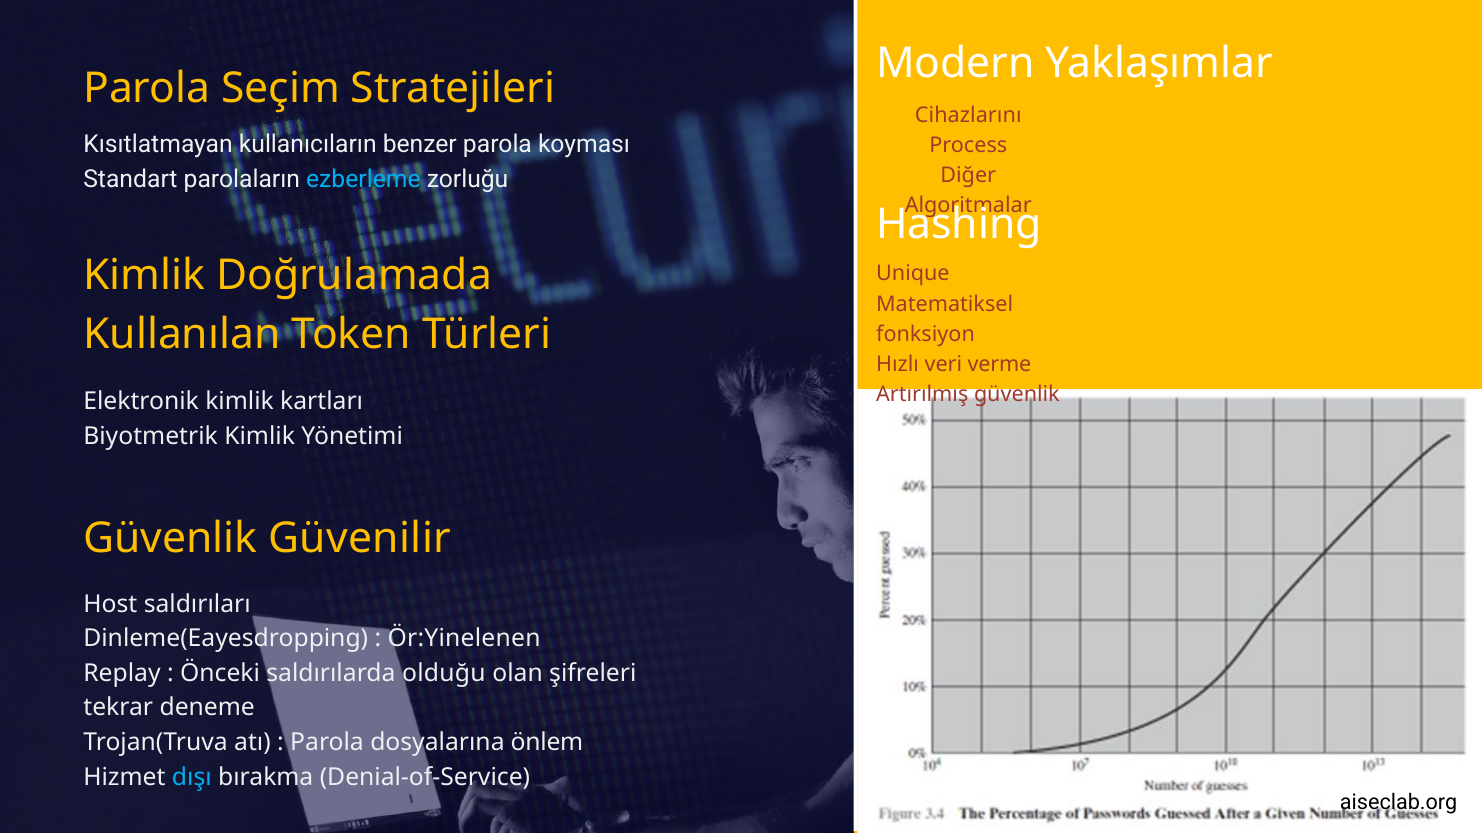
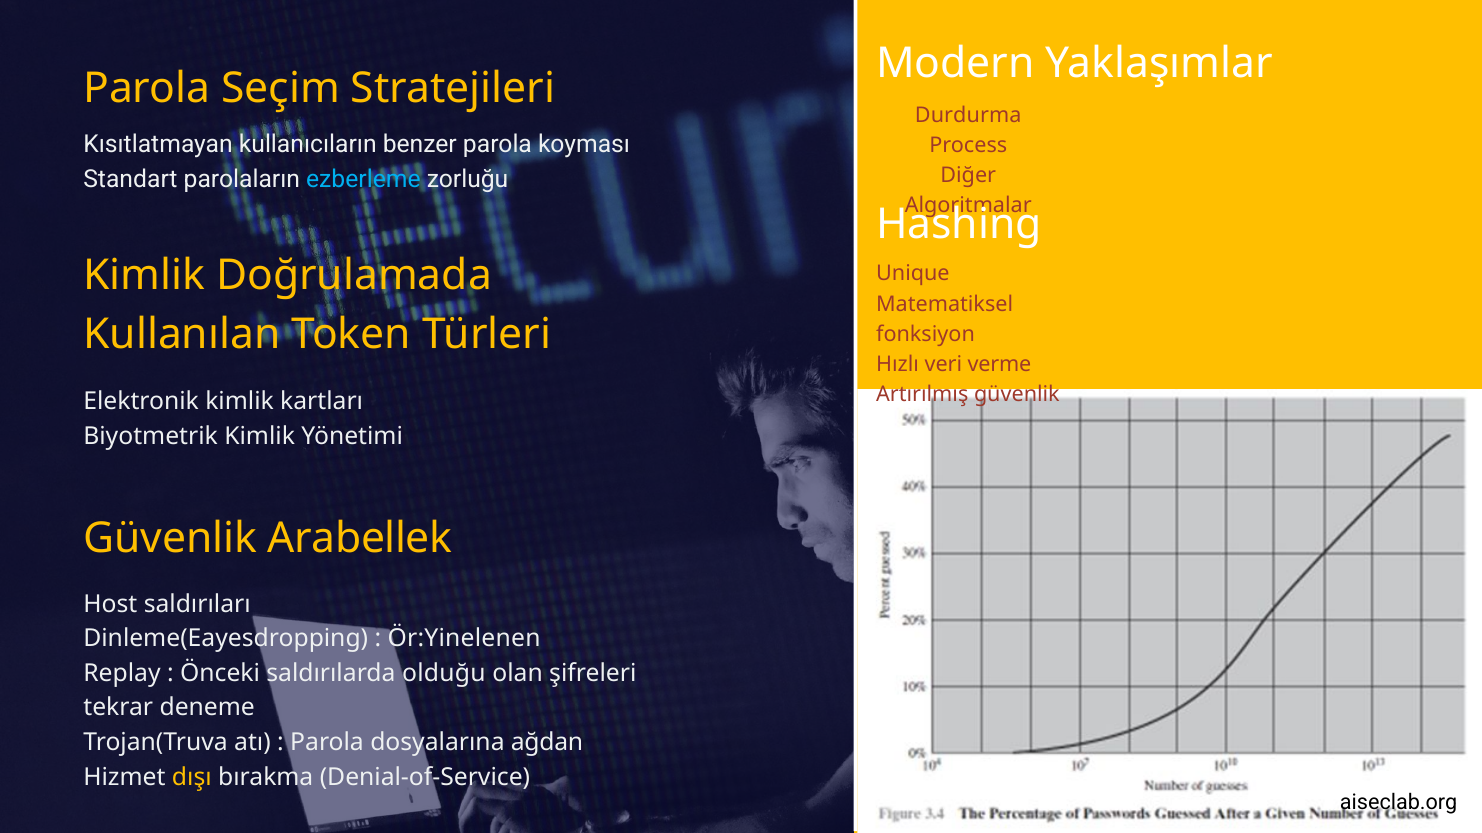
Cihazlarını: Cihazlarını -> Durdurma (968, 115)
Güvenilir: Güvenilir -> Arabellek (360, 539)
önlem: önlem -> ağdan (547, 743)
dışı colour: light blue -> yellow (192, 778)
